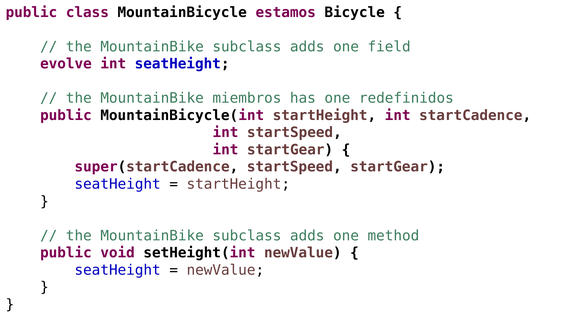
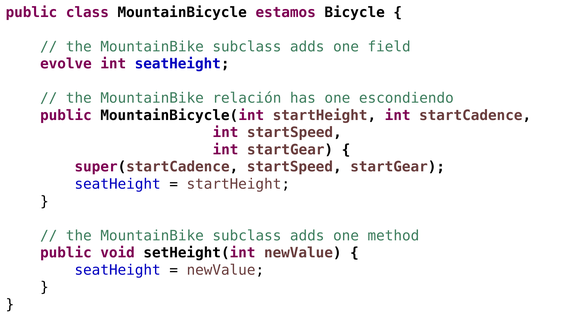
miembros: miembros -> relación (247, 98)
redefinidos: redefinidos -> escondiendo (406, 98)
